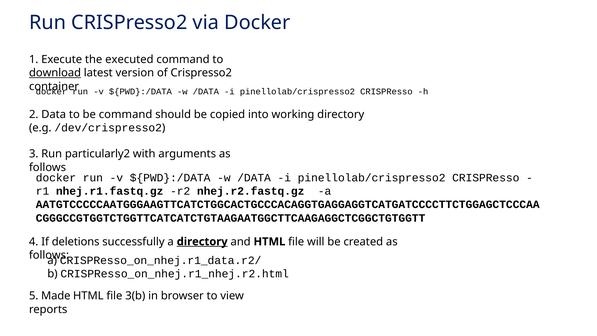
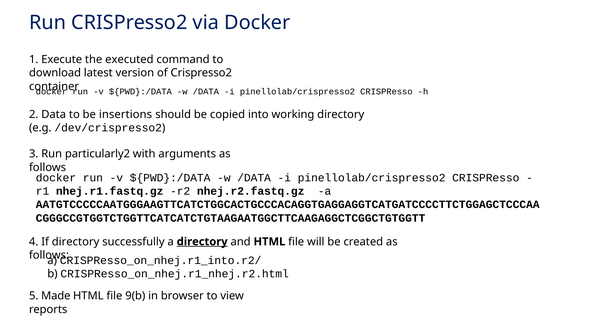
download underline: present -> none (55, 73)
be command: command -> insertions (126, 114)
If deletions: deletions -> directory (76, 242)
CRISPResso_on_nhej.r1_data.r2/: CRISPResso_on_nhej.r1_data.r2/ -> CRISPResso_on_nhej.r1_into.r2/ (161, 260)
3(b: 3(b -> 9(b (135, 296)
